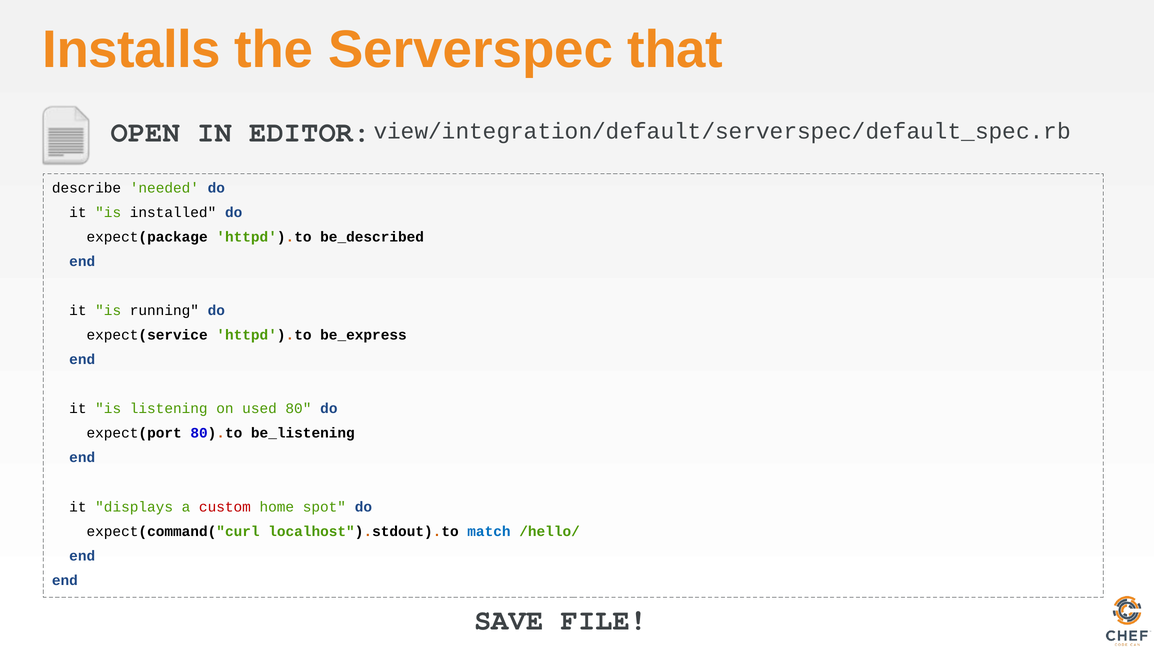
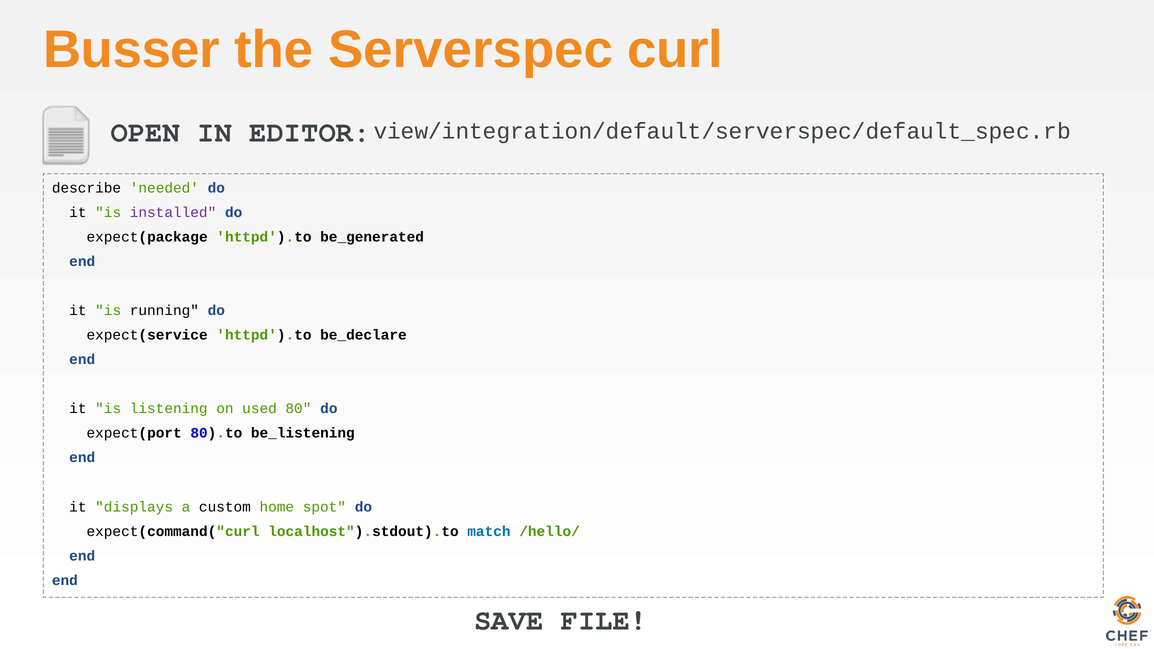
Installs: Installs -> Busser (132, 50)
that: that -> curl (675, 50)
installed colour: black -> purple (173, 212)
be_described: be_described -> be_generated (372, 237)
be_express: be_express -> be_declare (363, 335)
custom colour: red -> black (225, 507)
